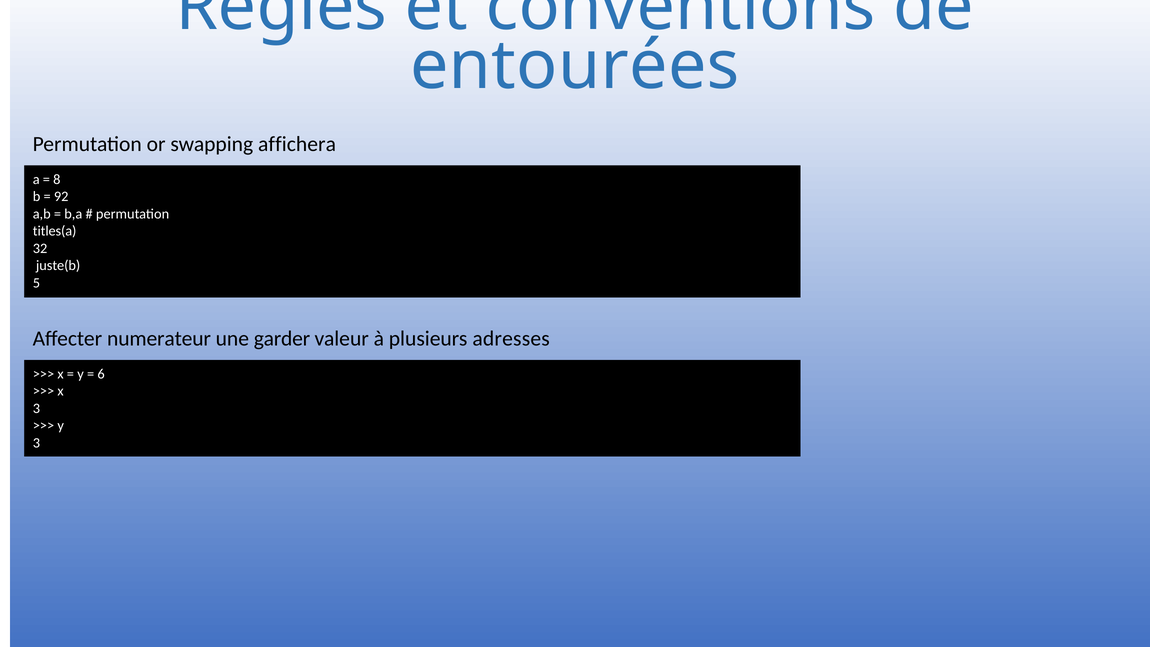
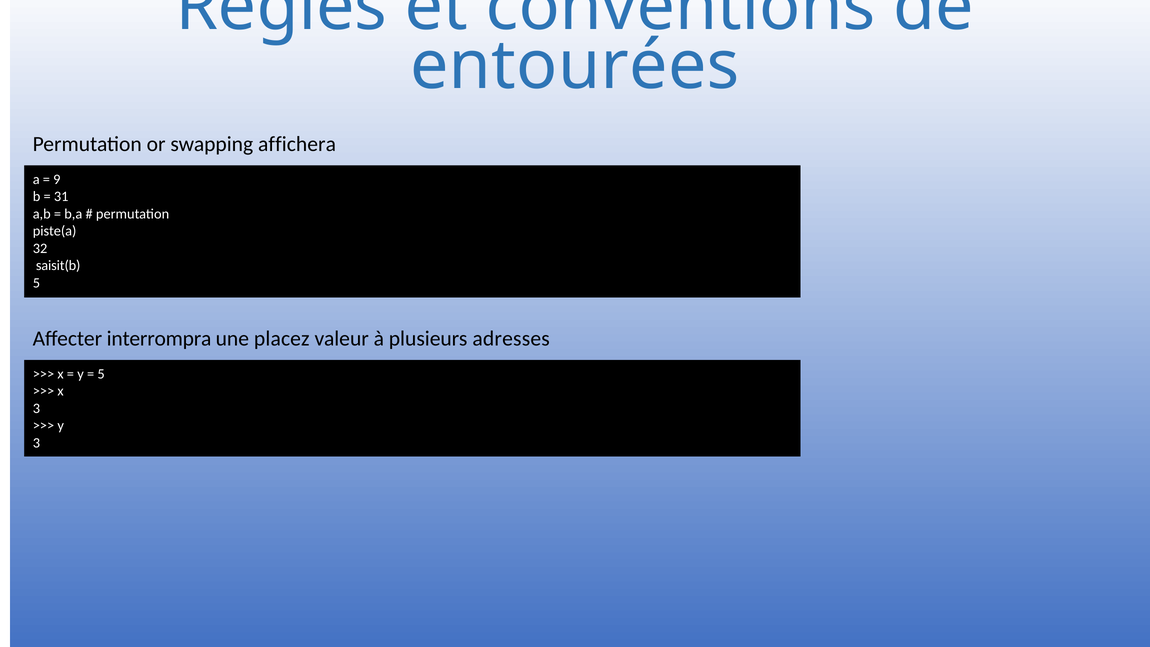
8: 8 -> 9 (57, 179)
92: 92 -> 31 (61, 196)
titles(a: titles(a -> piste(a (55, 231)
juste(b: juste(b -> saisit(b (58, 265)
numerateur: numerateur -> interrompra (159, 338)
garder: garder -> placez (282, 338)
6: 6 -> 5 (101, 374)
